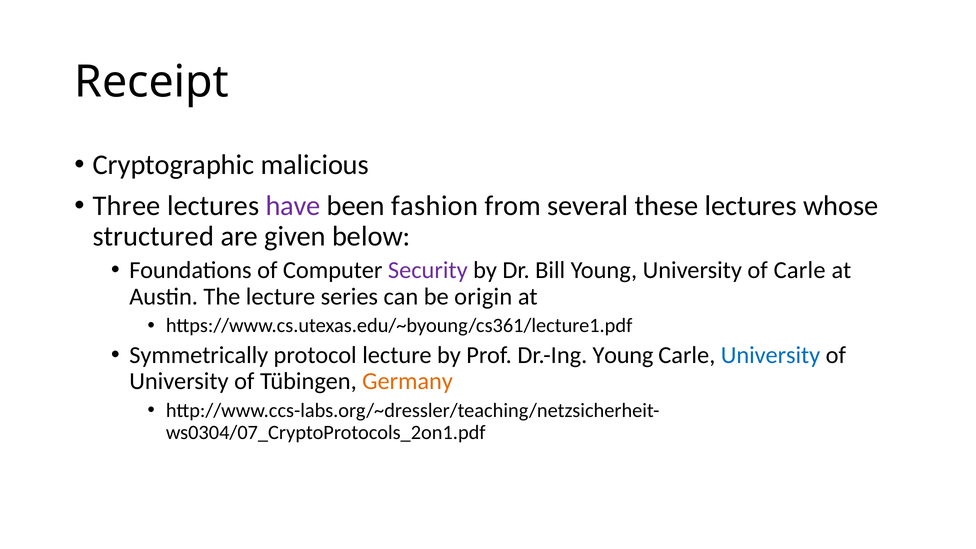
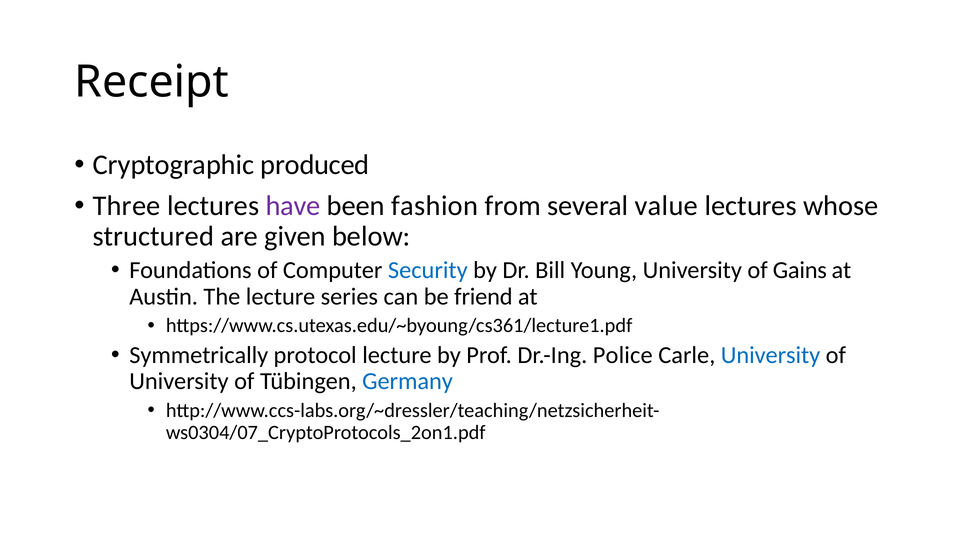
malicious: malicious -> produced (315, 165)
these: these -> value (666, 206)
Security colour: purple -> blue (428, 270)
of Carle: Carle -> Gains (800, 270)
origin: origin -> friend (483, 296)
Dr.-Ing Young: Young -> Police (623, 355)
Germany colour: orange -> blue (408, 381)
